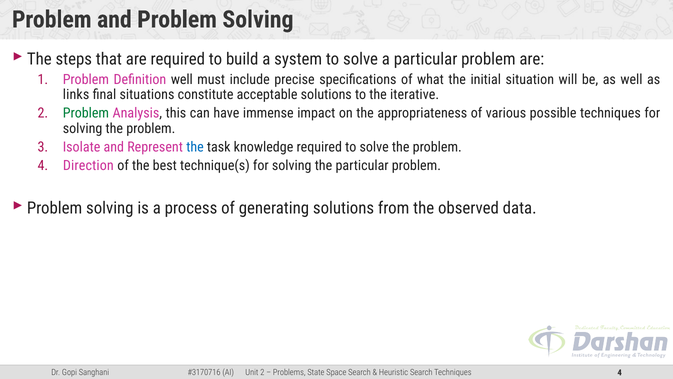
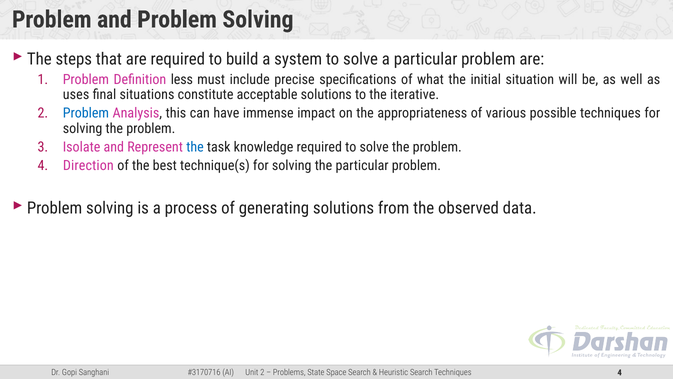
Definition well: well -> less (182, 79)
links: links -> uses (76, 94)
Problem colour: green -> blue (86, 113)
